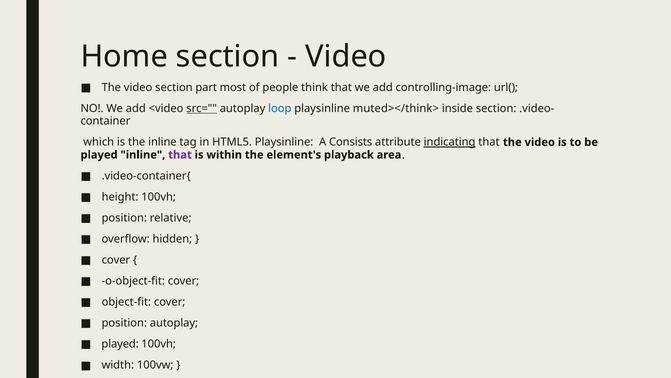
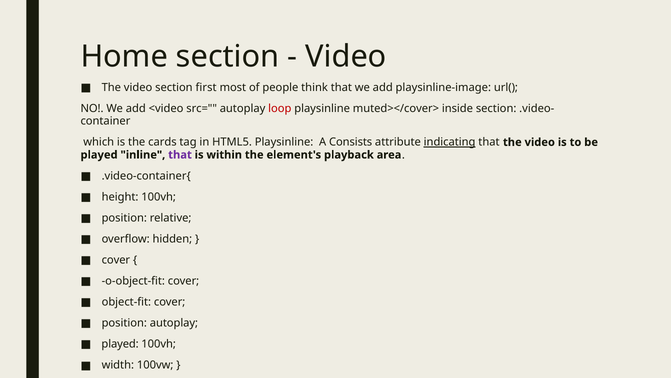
part: part -> first (206, 87)
controlling-image: controlling-image -> playsinline-image (443, 87)
src= underline: present -> none (202, 108)
loop colour: blue -> red (280, 108)
muted></think>: muted></think> -> muted></cover> (396, 108)
the inline: inline -> cards (162, 142)
